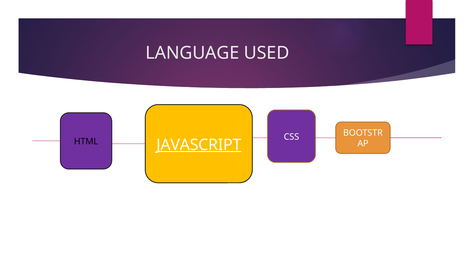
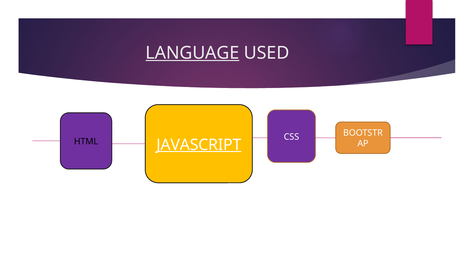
LANGUAGE underline: none -> present (192, 53)
